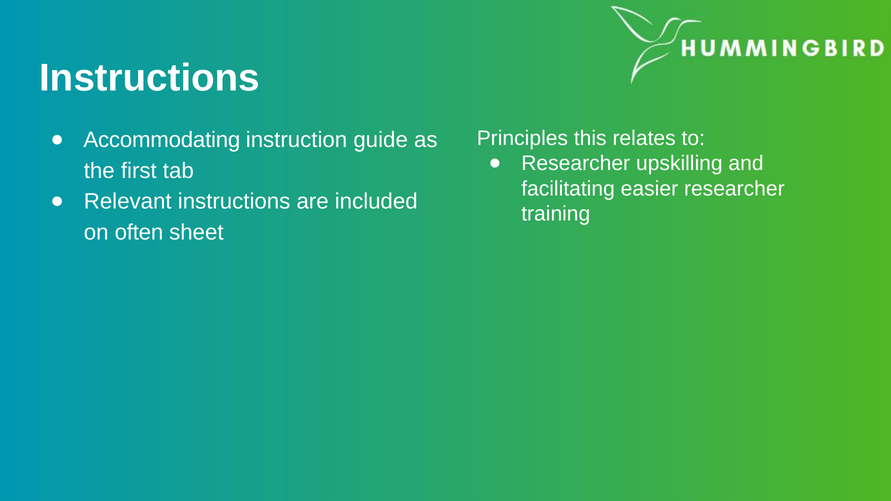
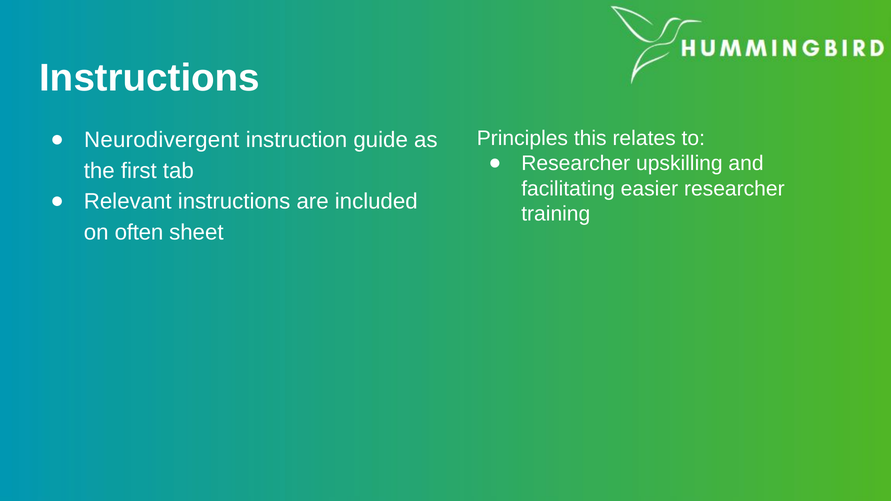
Accommodating: Accommodating -> Neurodivergent (162, 140)
